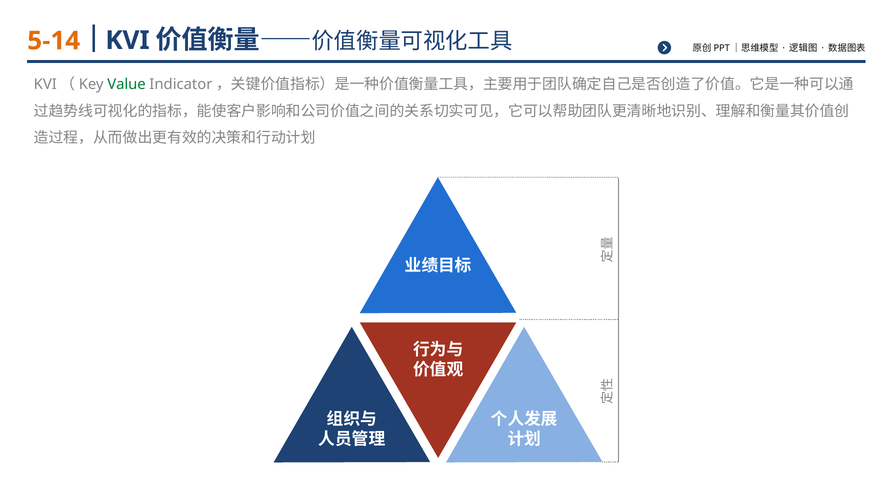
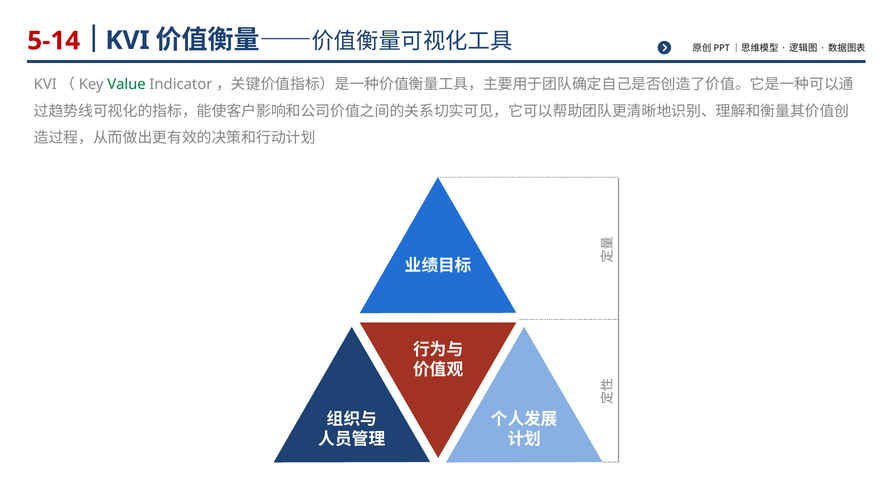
5-14 colour: orange -> red (54, 41)
